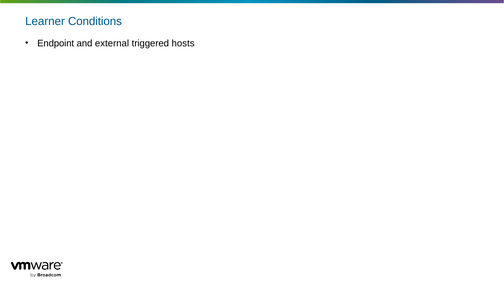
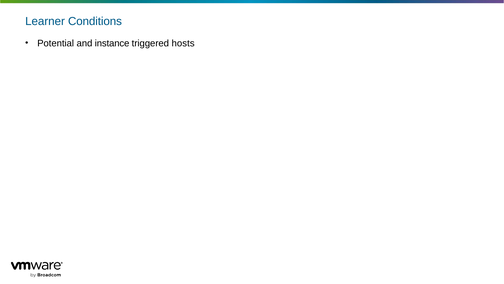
Endpoint: Endpoint -> Potential (56, 43)
external: external -> instance (112, 43)
